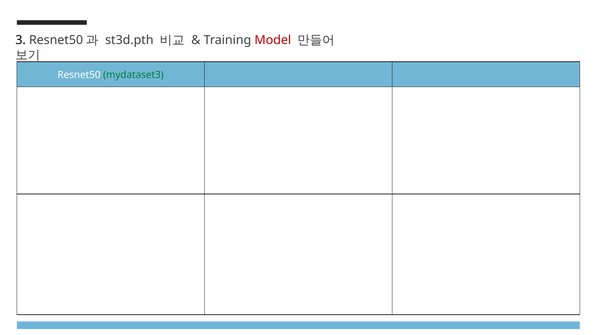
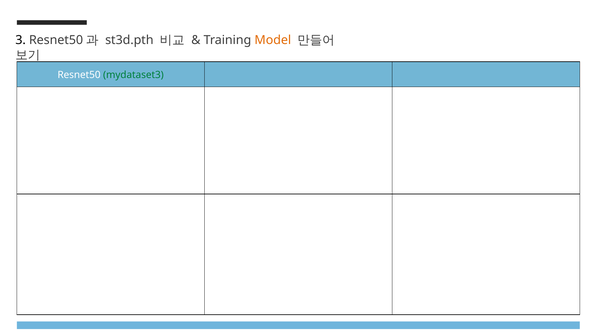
Model colour: red -> orange (273, 40)
